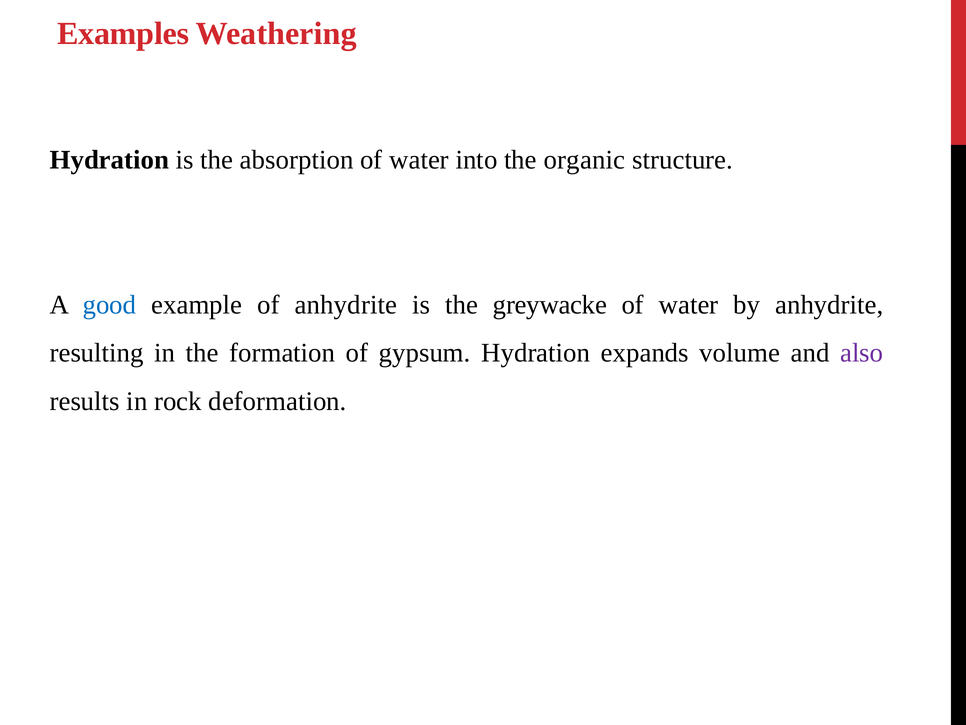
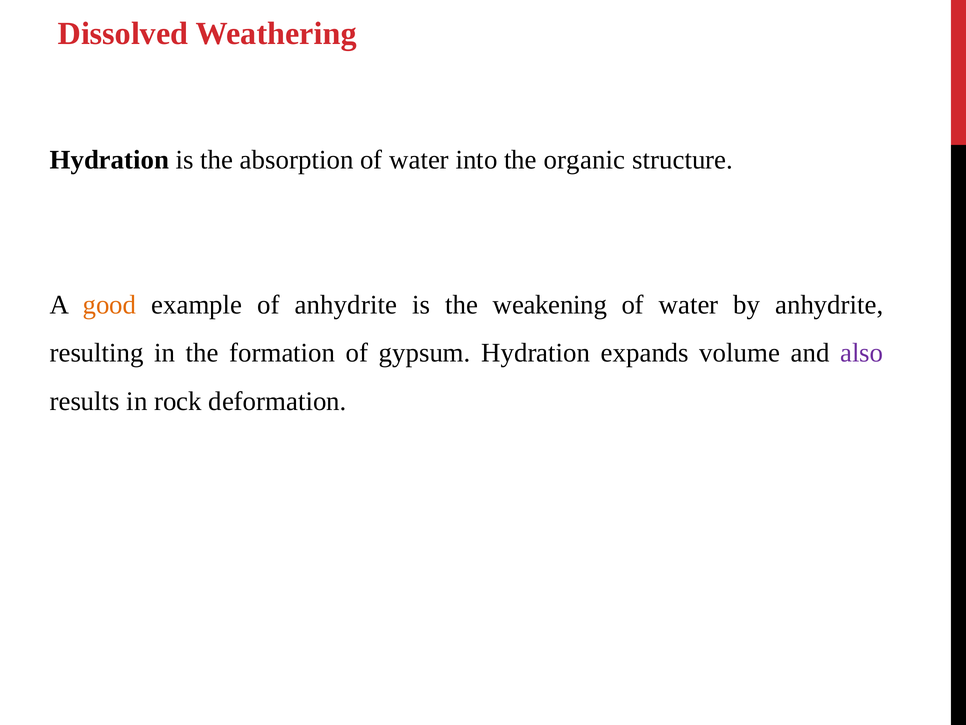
Examples: Examples -> Dissolved (123, 34)
good colour: blue -> orange (109, 304)
greywacke: greywacke -> weakening (550, 304)
